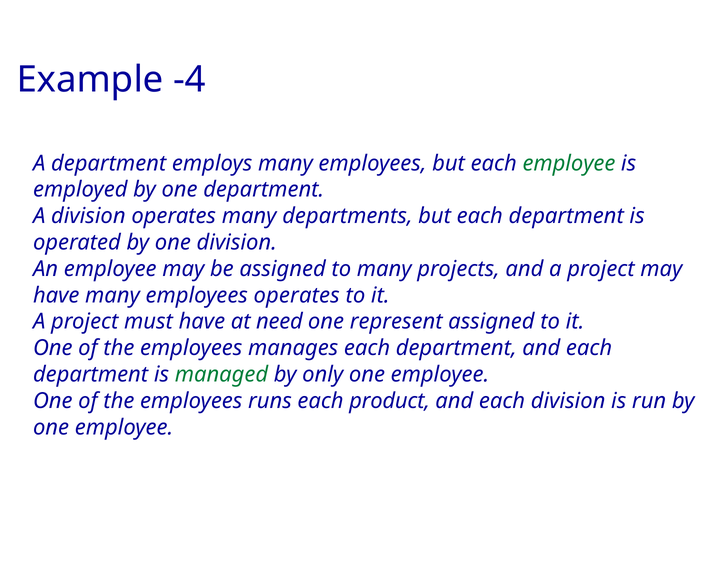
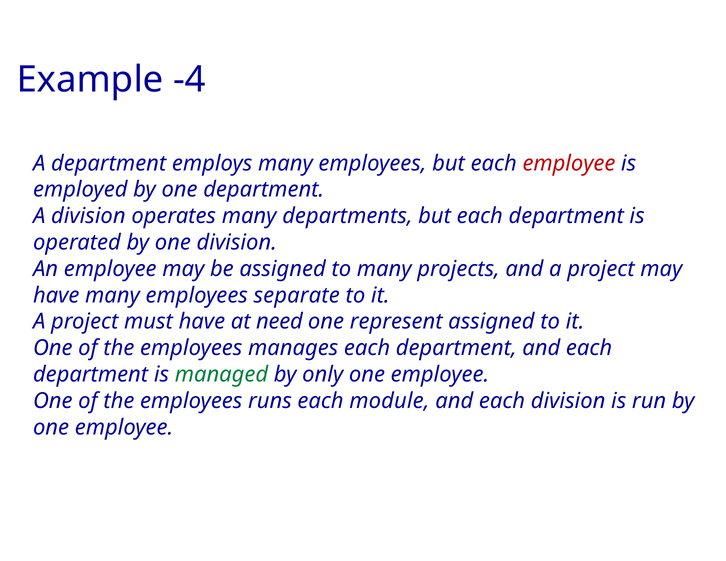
employee colour: green -> red (569, 163)
employees operates: operates -> separate (297, 295)
product: product -> module (389, 401)
